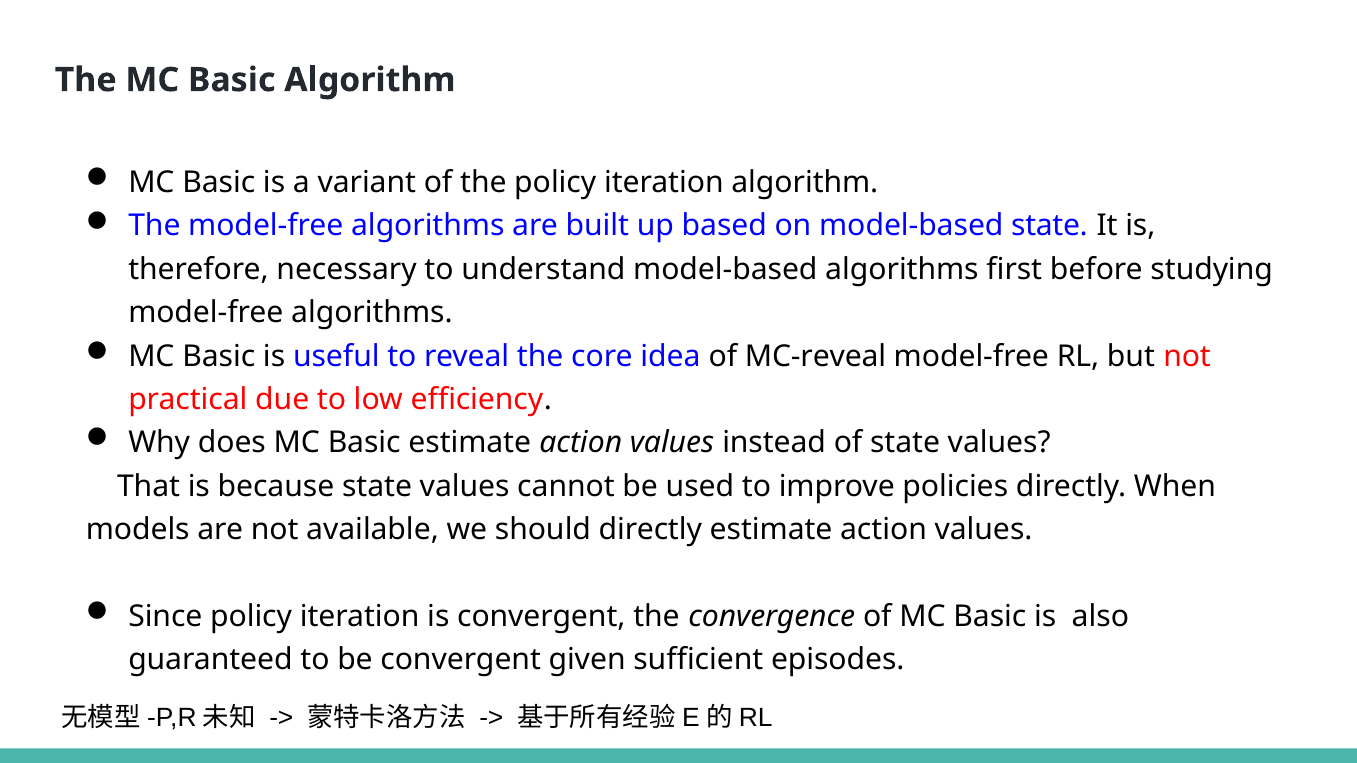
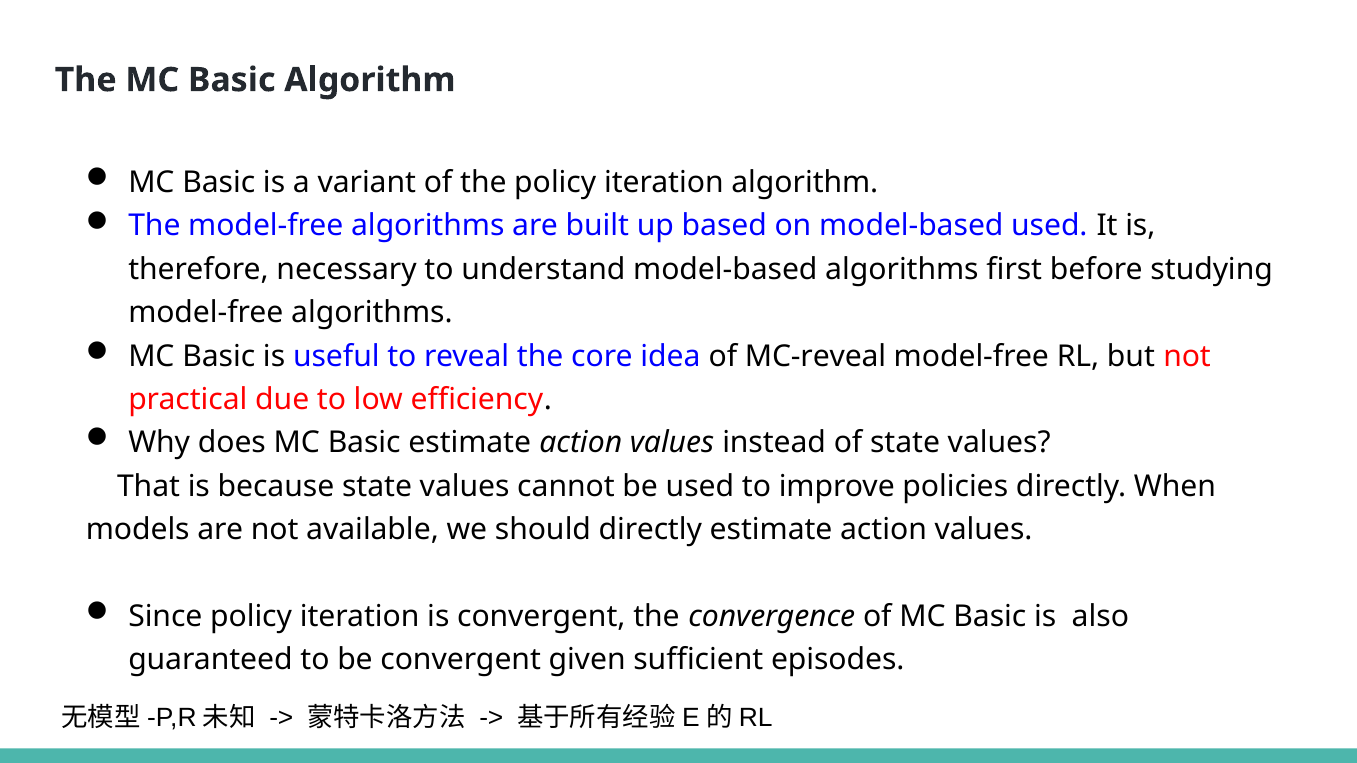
model-based state: state -> used (1049, 226)
